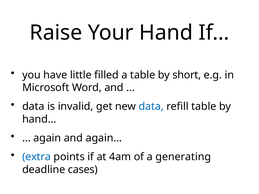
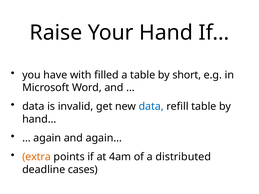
little: little -> with (81, 75)
extra colour: blue -> orange (37, 157)
generating: generating -> distributed (183, 157)
